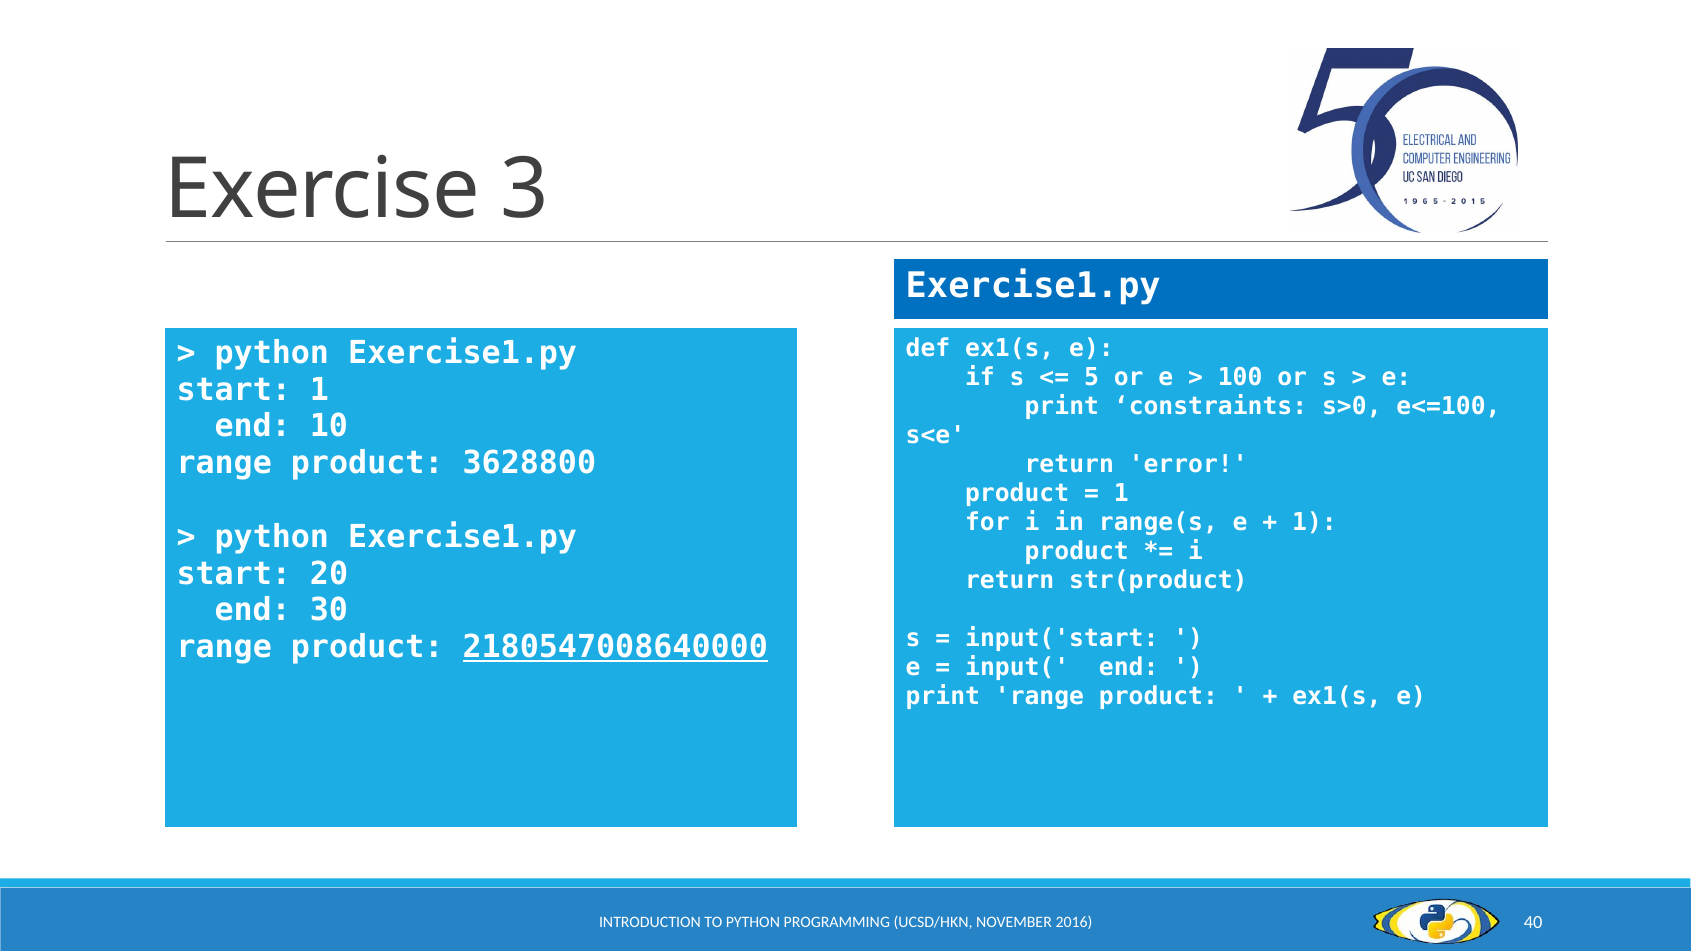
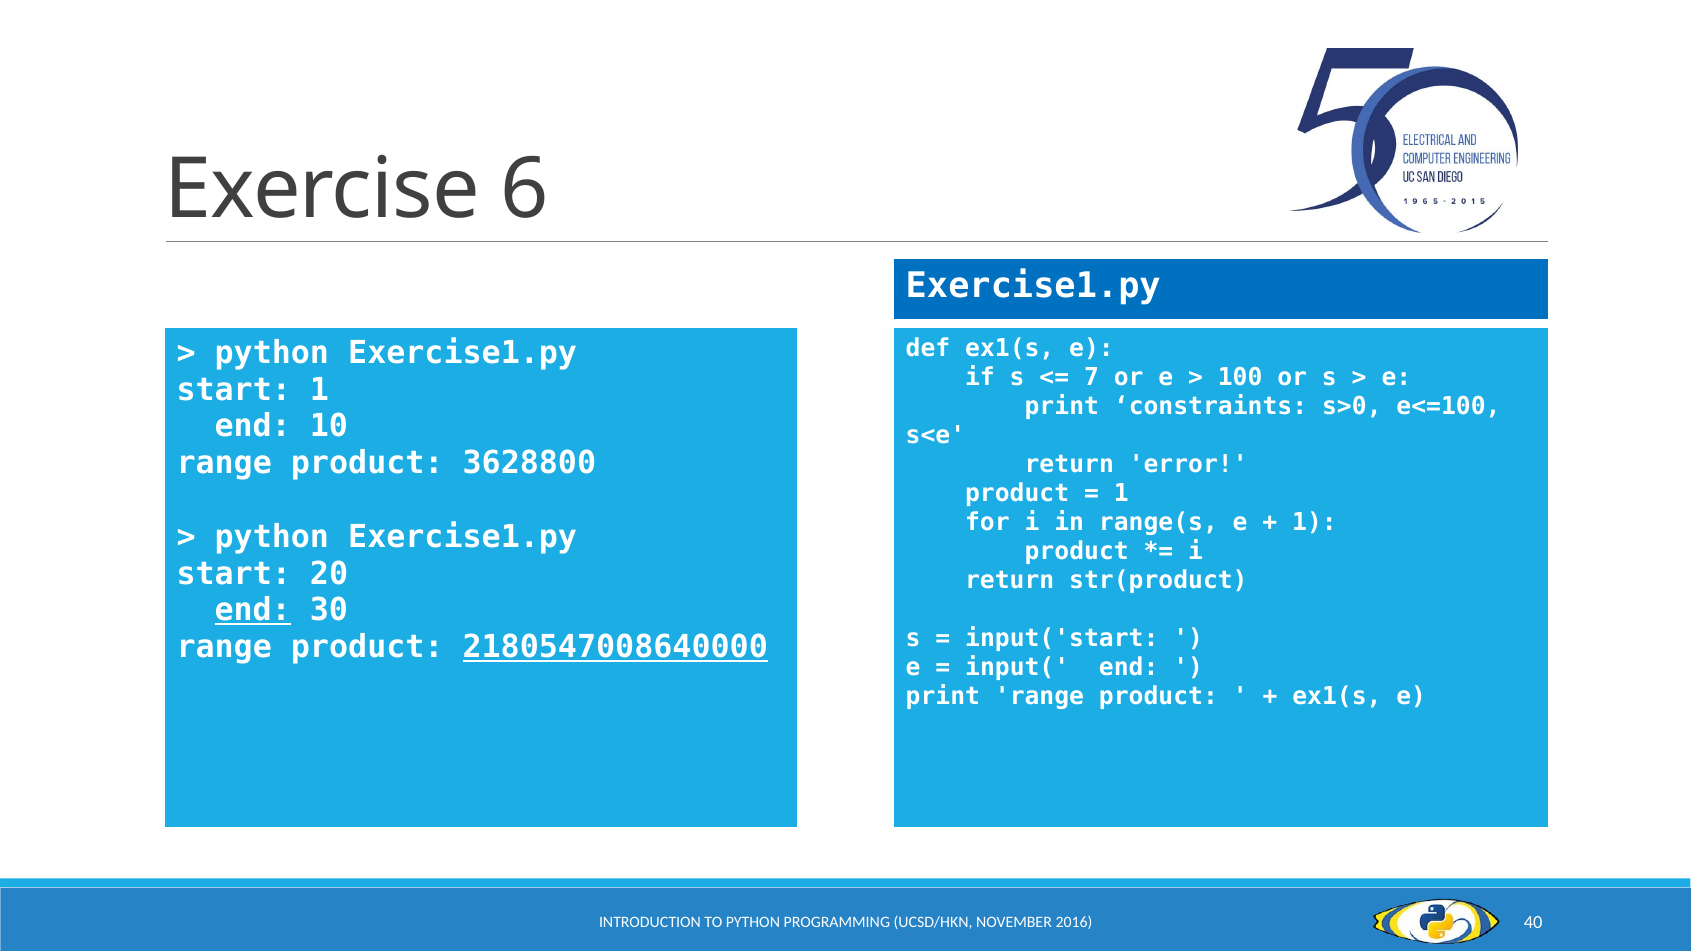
3: 3 -> 6 (524, 189)
5: 5 -> 7 (1091, 378)
end underline: none -> present (253, 610)
